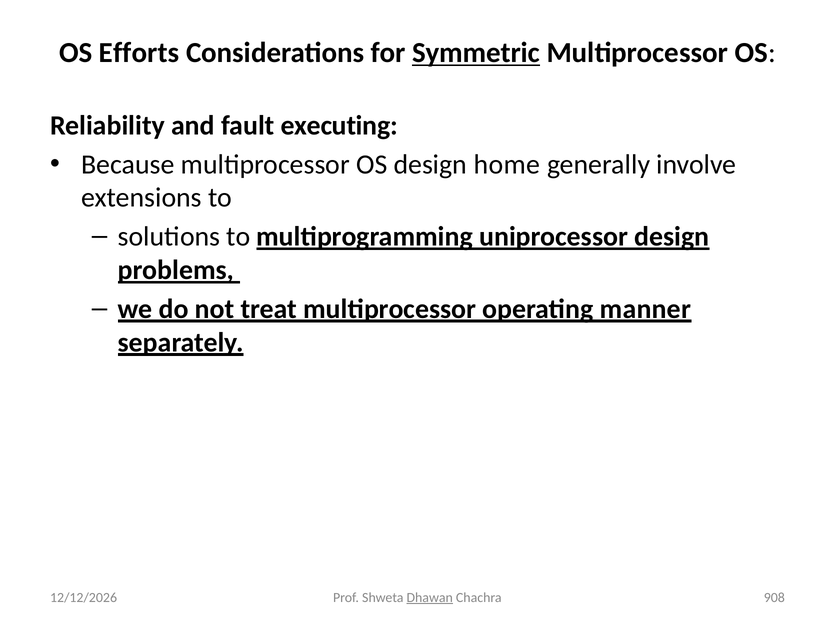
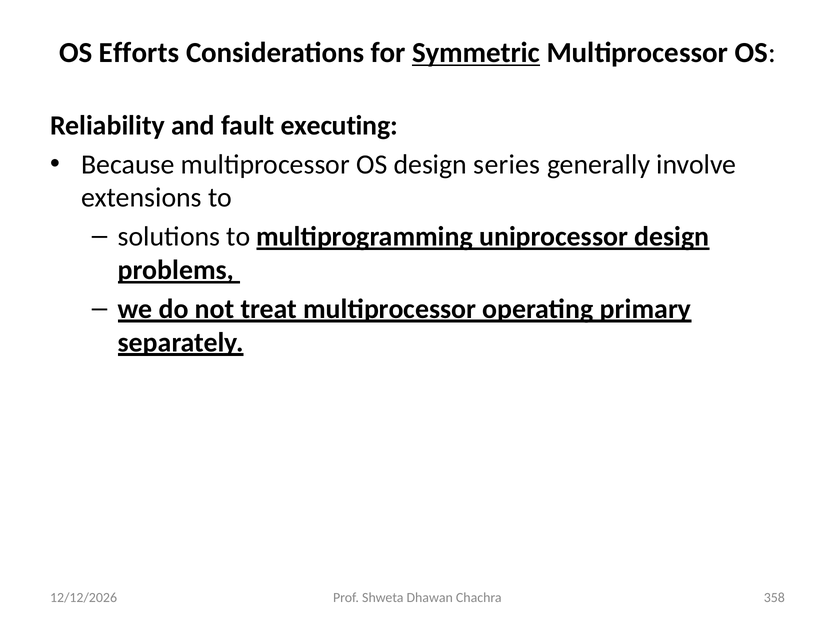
home: home -> series (507, 164)
manner: manner -> primary (645, 309)
Dhawan underline: present -> none (430, 598)
908: 908 -> 358 (774, 598)
